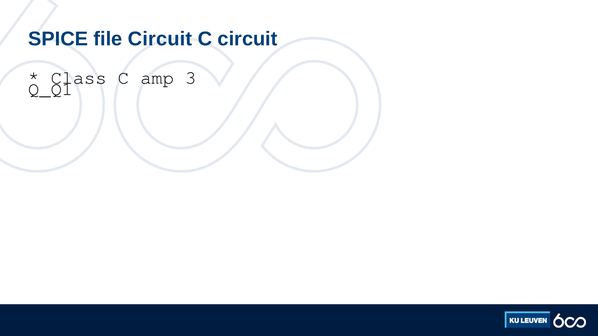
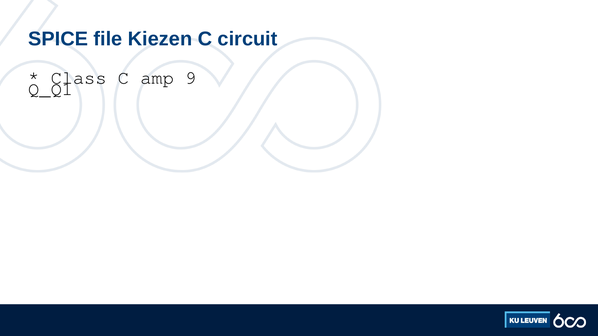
file Circuit: Circuit -> Kiezen (160, 39)
3: 3 -> 9 (191, 78)
